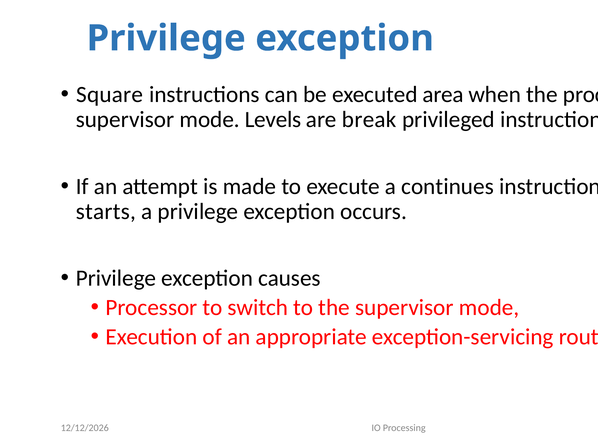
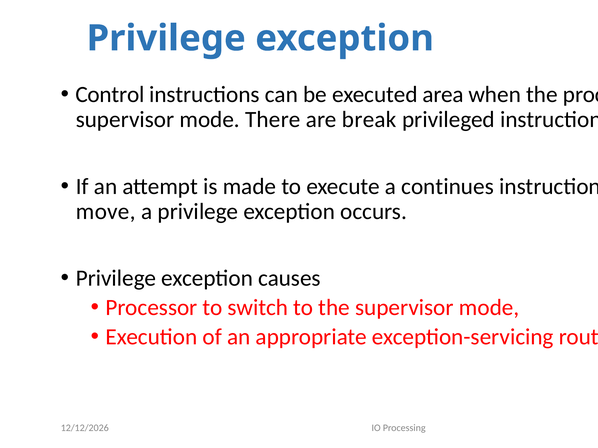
Square: Square -> Control (110, 95)
Levels: Levels -> There (273, 120)
starts: starts -> move (106, 212)
